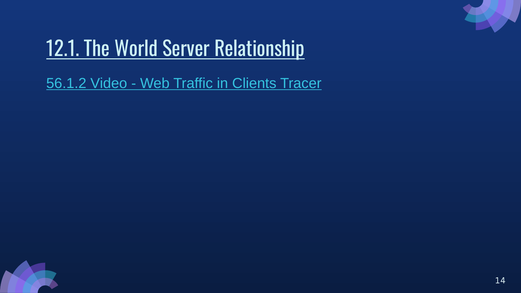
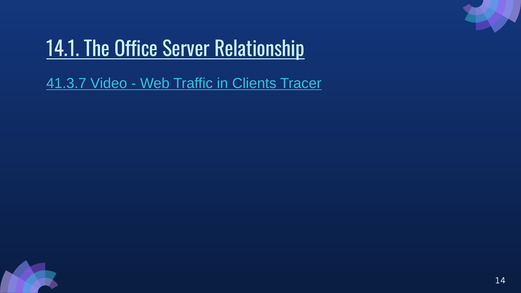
12.1: 12.1 -> 14.1 (63, 50)
World: World -> Office (136, 50)
56.1.2: 56.1.2 -> 41.3.7 (66, 83)
